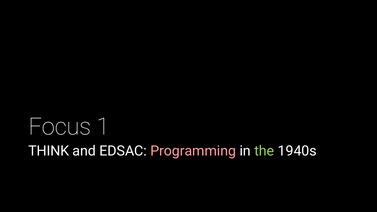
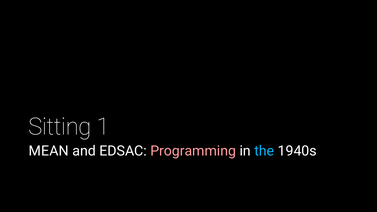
Focus: Focus -> Sitting (60, 127)
THINK: THINK -> MEAN (49, 151)
the colour: light green -> light blue (264, 151)
